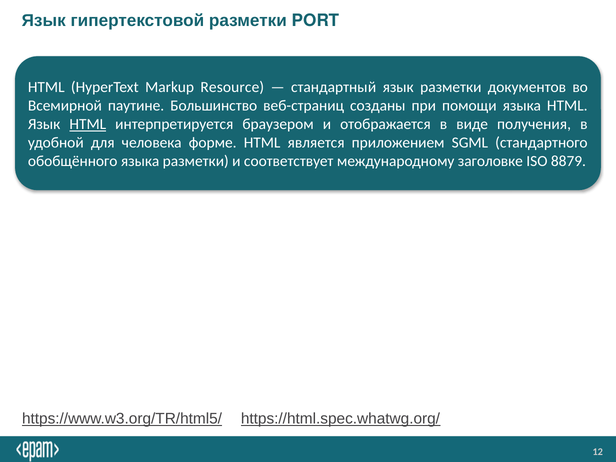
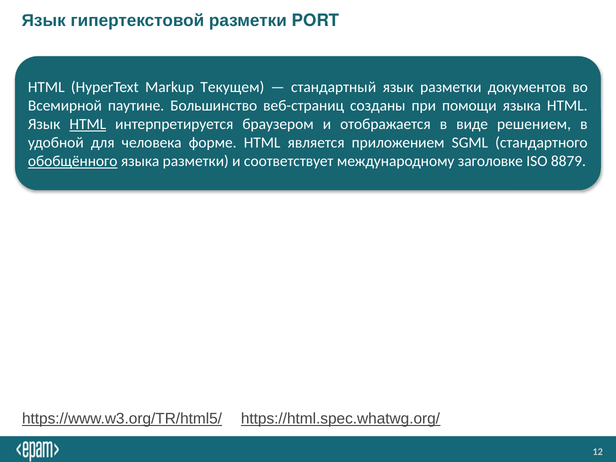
Resource: Resource -> Текущем (232, 87)
получения: получения -> решением (534, 124)
обобщённого underline: none -> present (73, 161)
